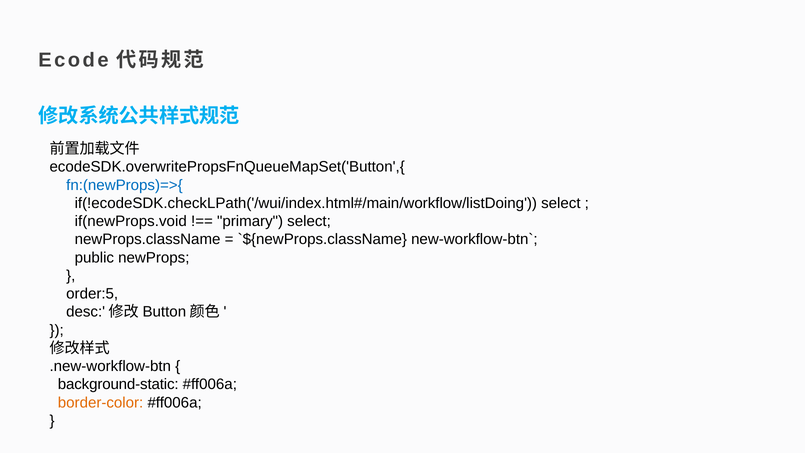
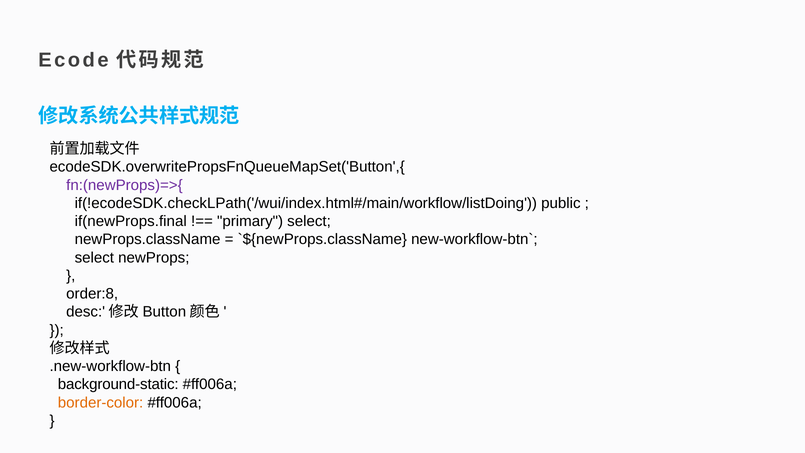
fn:(newProps)=>{ colour: blue -> purple (124, 185)
select: select -> public (561, 203)
if(newProps.void: if(newProps.void -> if(newProps.final (131, 221)
public: public -> select (94, 257)
order:5: order:5 -> order:8 (92, 294)
